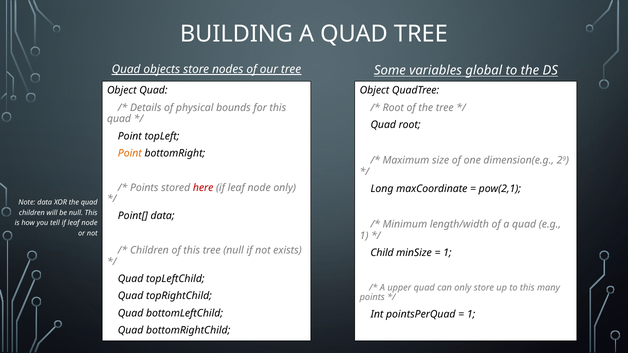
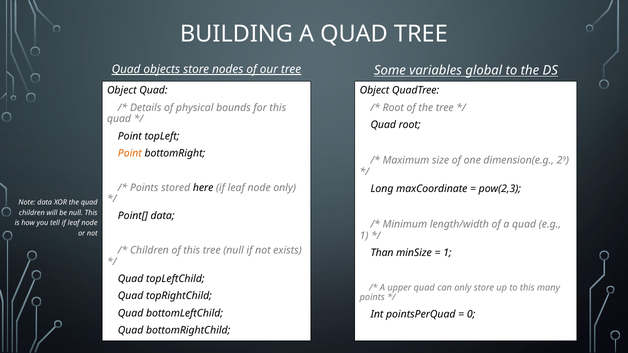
here colour: red -> black (203, 188)
pow(2,1: pow(2,1 -> pow(2,3 (500, 189)
Child: Child -> Than (382, 253)
1: 1 -> 0 (471, 314)
